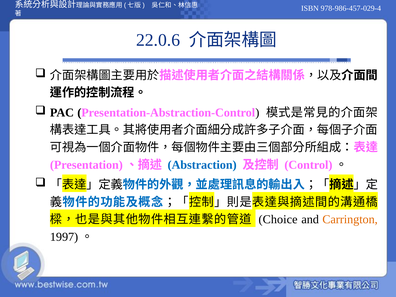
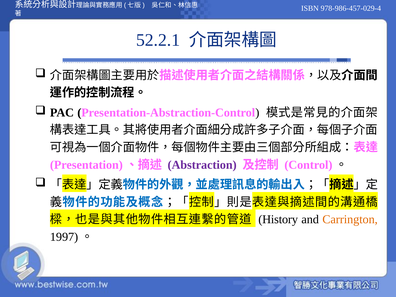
22.0.6: 22.0.6 -> 52.2.1 (158, 40)
Abstraction colour: blue -> purple (202, 165)
Choice: Choice -> History (278, 219)
